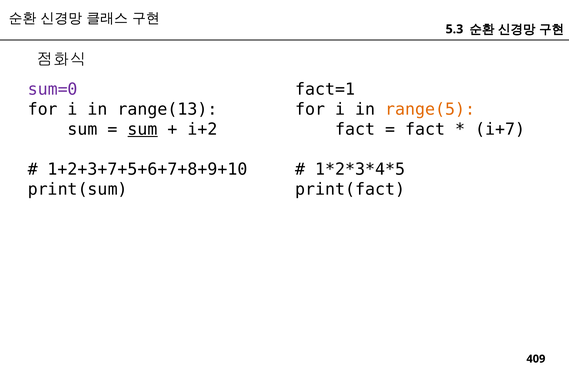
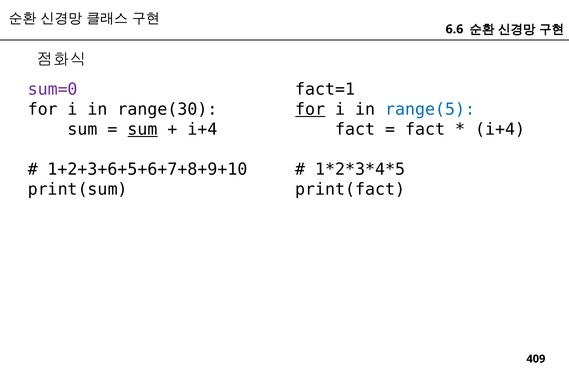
5.3: 5.3 -> 6.6 (454, 29)
range(13: range(13 -> range(30 (168, 109)
for underline: none -> present (310, 109)
range(5 colour: orange -> blue (430, 109)
i+2: i+2 -> i+4 (203, 129)
i+7: i+7 -> i+4 (500, 129)
1+2+3+7+5+6+7+8+9+10: 1+2+3+7+5+6+7+8+9+10 -> 1+2+3+6+5+6+7+8+9+10 (148, 169)
